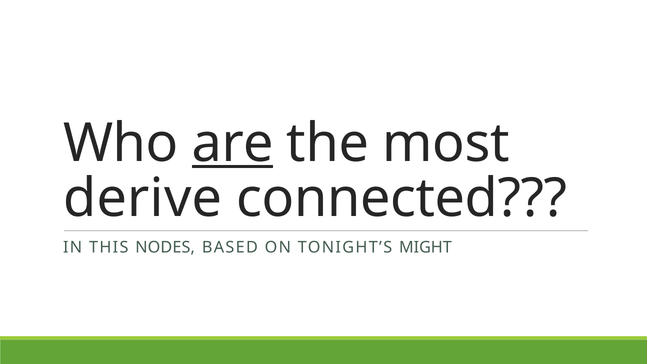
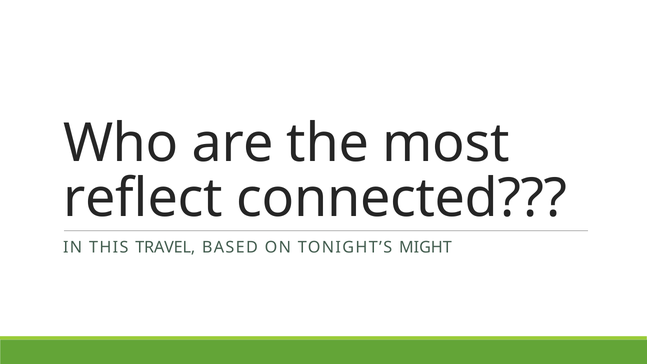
are underline: present -> none (233, 143)
derive: derive -> reflect (143, 198)
NODES: NODES -> TRAVEL (165, 247)
